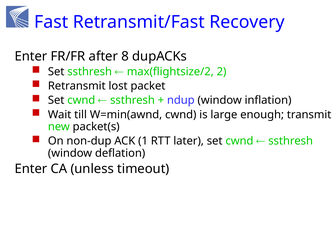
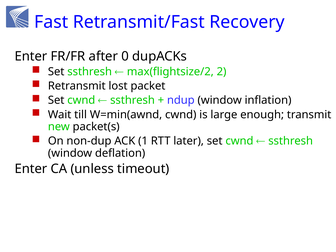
8: 8 -> 0 (125, 56)
